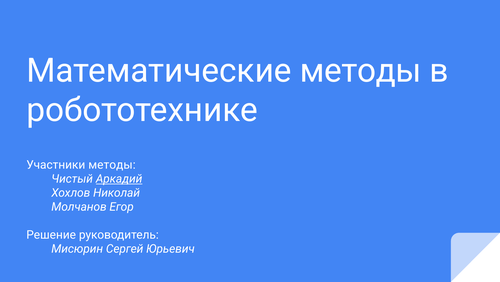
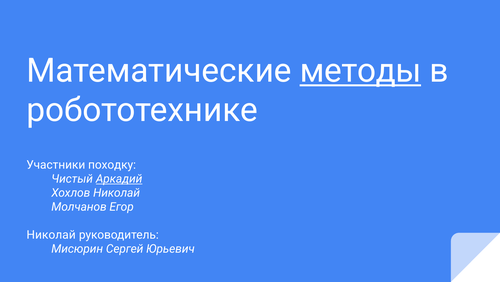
методы underline: none -> present (361, 71)
Участники методы: методы -> походку (112, 165)
Решение: Решение -> Николай (51, 234)
